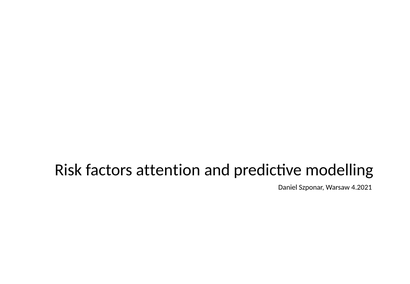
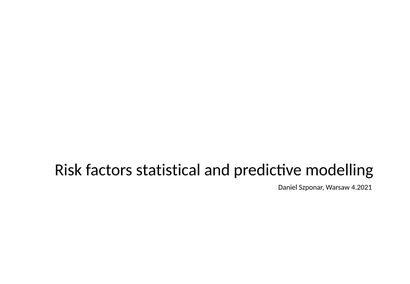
attention: attention -> statistical (168, 170)
